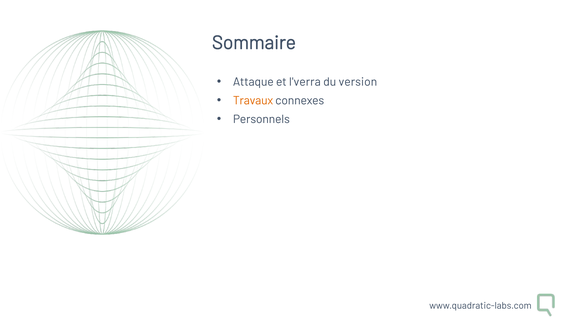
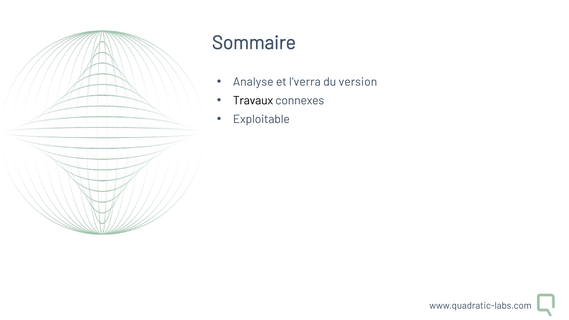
Attaque: Attaque -> Analyse (253, 82)
Travaux colour: orange -> black (253, 101)
Personnels: Personnels -> Exploitable (261, 119)
